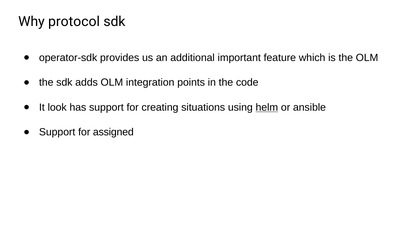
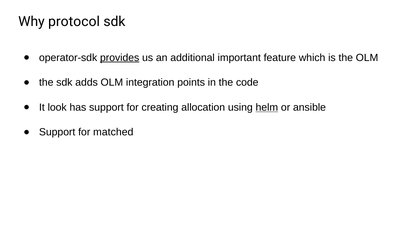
provides underline: none -> present (120, 58)
situations: situations -> allocation (203, 108)
assigned: assigned -> matched (113, 132)
